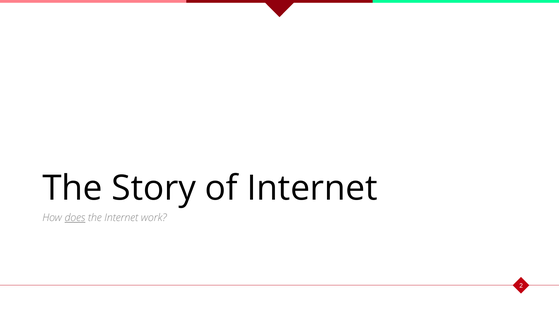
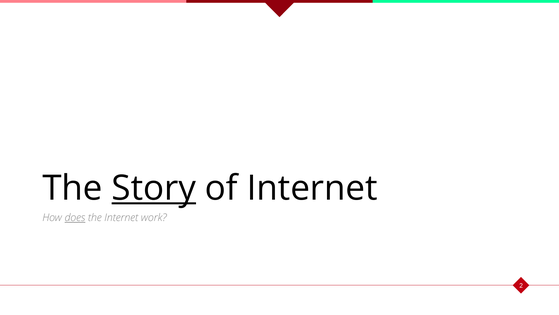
Story underline: none -> present (154, 188)
